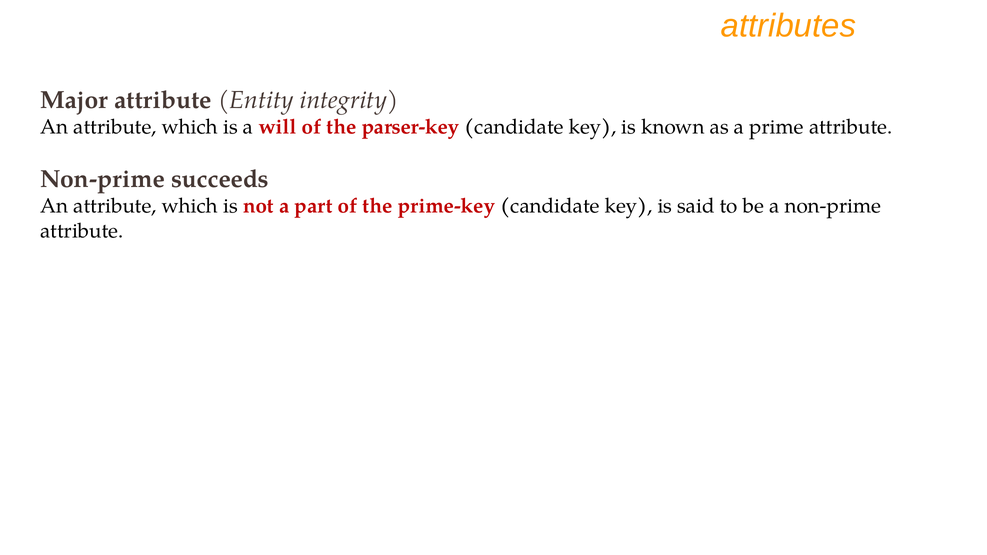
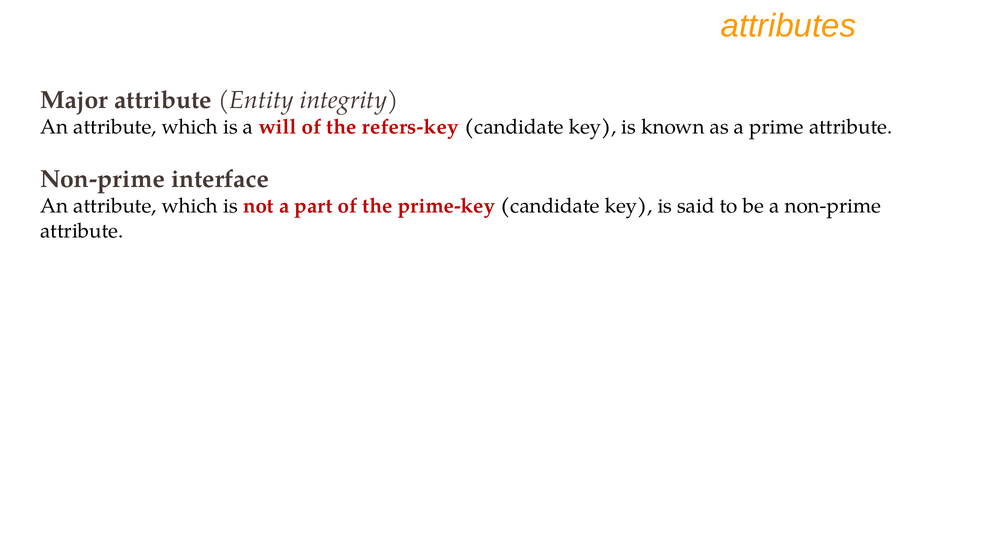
parser-key: parser-key -> refers-key (410, 127)
succeeds: succeeds -> interface (220, 179)
